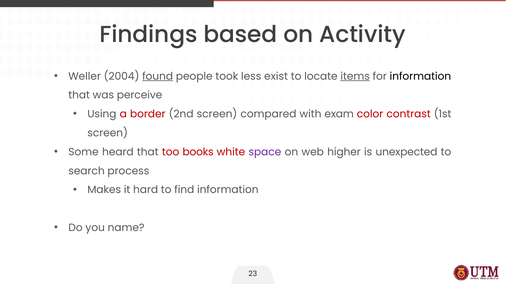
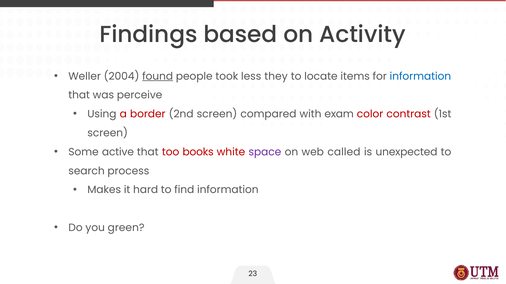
exist: exist -> they (276, 76)
items underline: present -> none (355, 76)
information colour: black -> blue (420, 76)
heard: heard -> active (118, 152)
higher: higher -> called (344, 152)
name: name -> green (126, 228)
